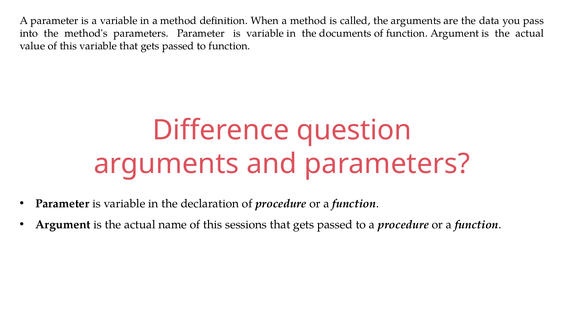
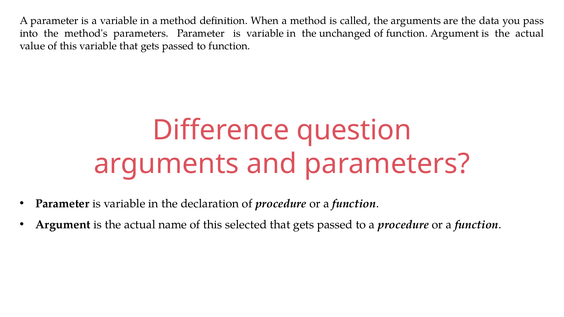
documents: documents -> unchanged (345, 33)
sessions: sessions -> selected (246, 225)
